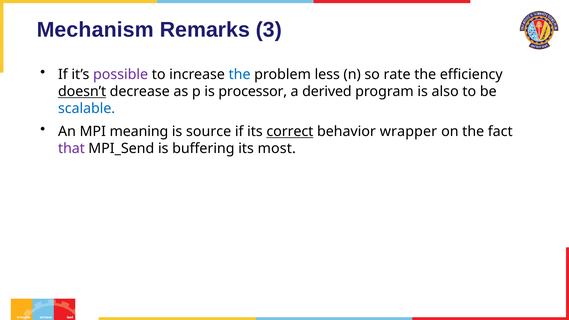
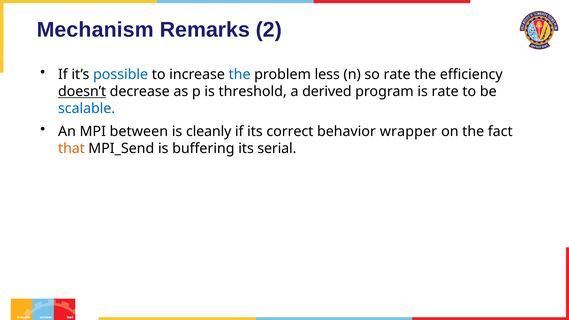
3: 3 -> 2 (269, 30)
possible colour: purple -> blue (121, 74)
processor: processor -> threshold (253, 92)
is also: also -> rate (445, 92)
meaning: meaning -> between (139, 132)
source: source -> cleanly (209, 132)
correct underline: present -> none (290, 132)
that colour: purple -> orange (71, 149)
most: most -> serial (277, 149)
